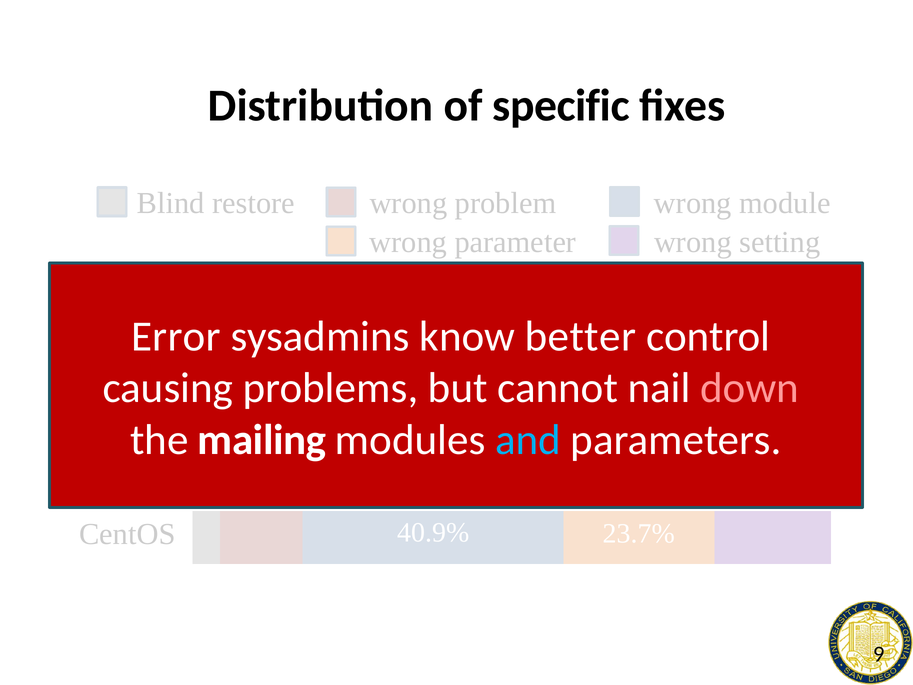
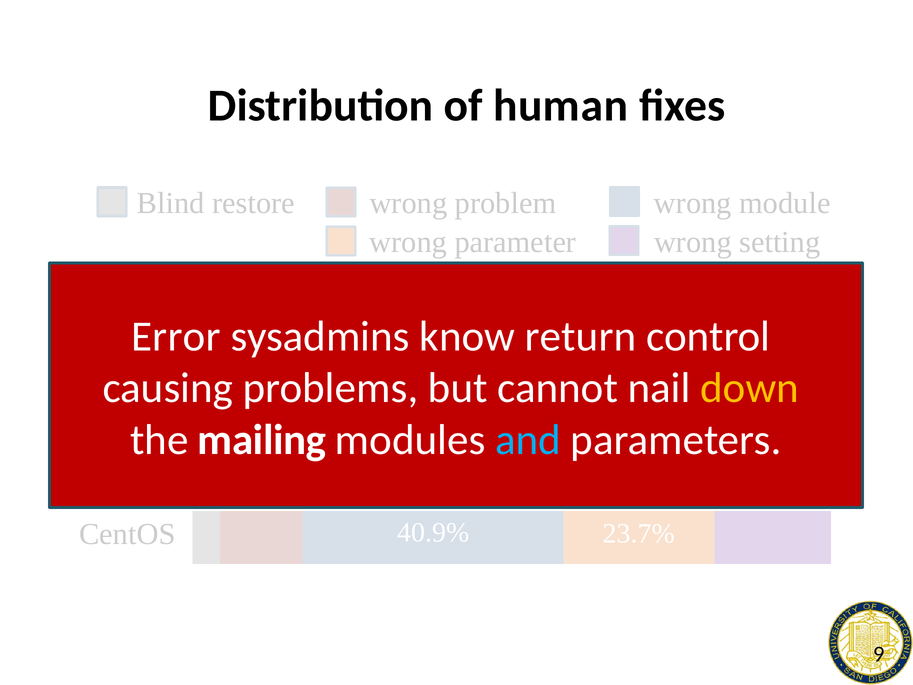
specific: specific -> human (561, 106)
better: better -> return (581, 336)
down colour: pink -> yellow (750, 388)
